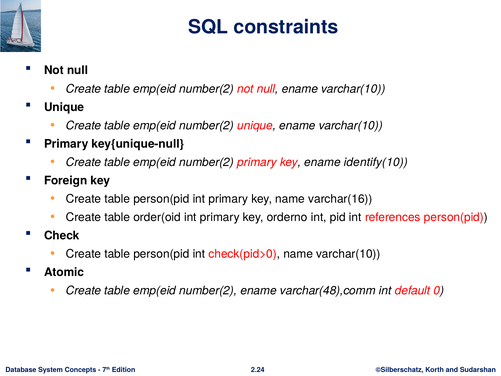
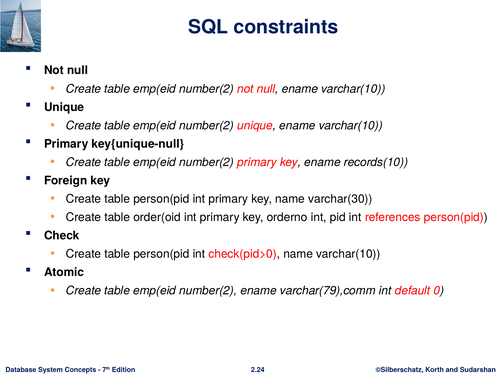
identify(10: identify(10 -> records(10 (376, 162)
varchar(16: varchar(16 -> varchar(30 (340, 199)
varchar(48),comm: varchar(48),comm -> varchar(79),comm (328, 290)
